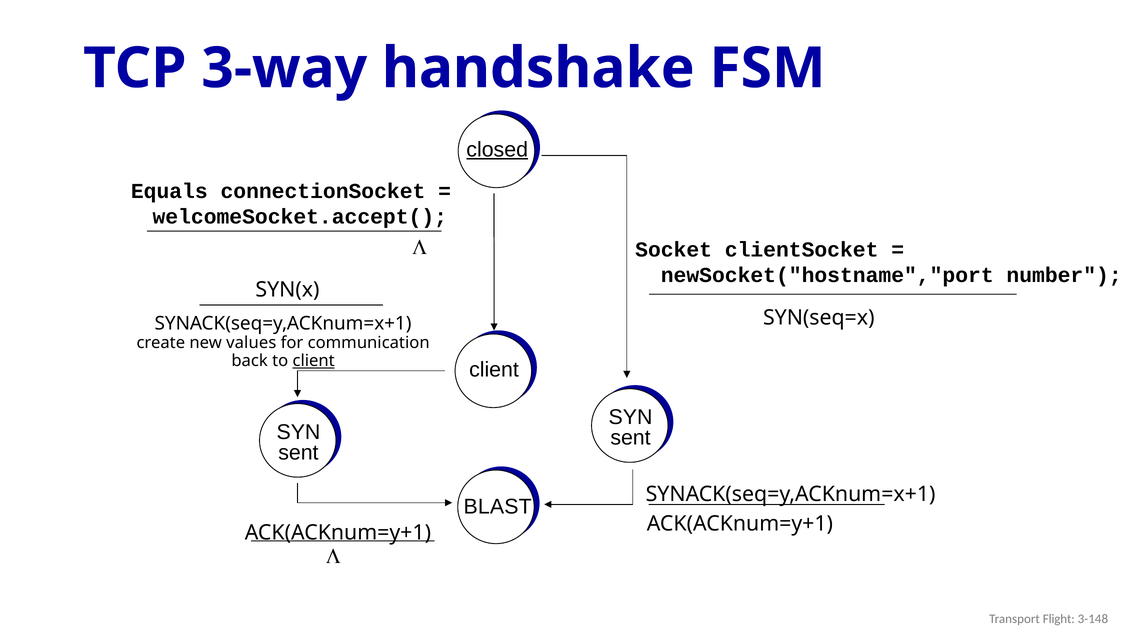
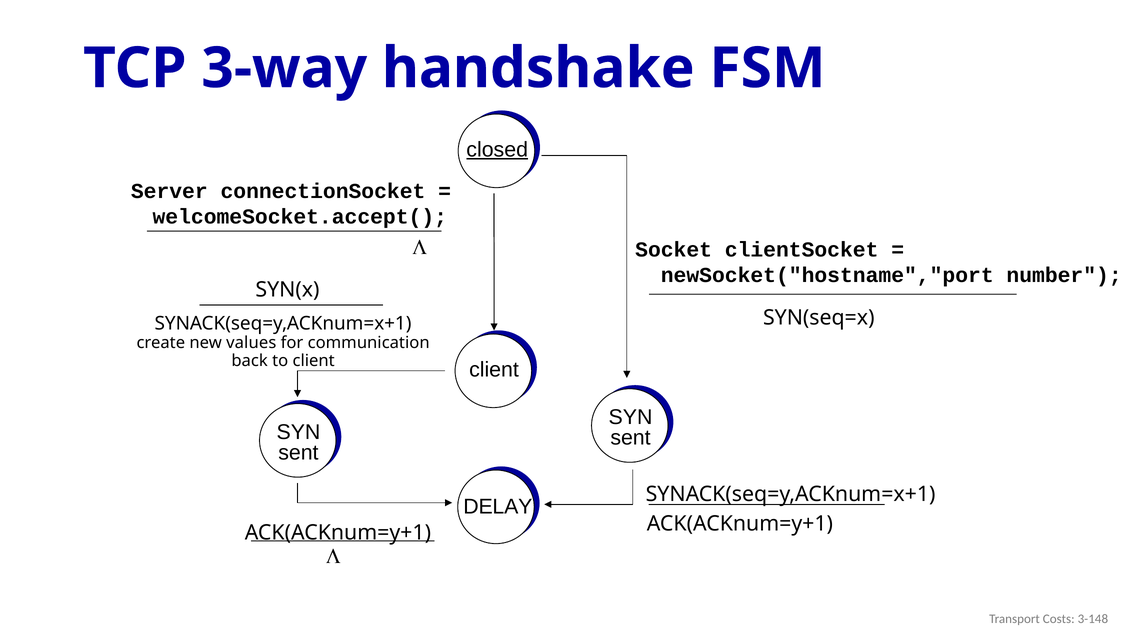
Equals: Equals -> Server (169, 191)
client underline: present -> none (314, 361)
BLAST: BLAST -> DELAY (498, 507)
Flight: Flight -> Costs (1059, 619)
